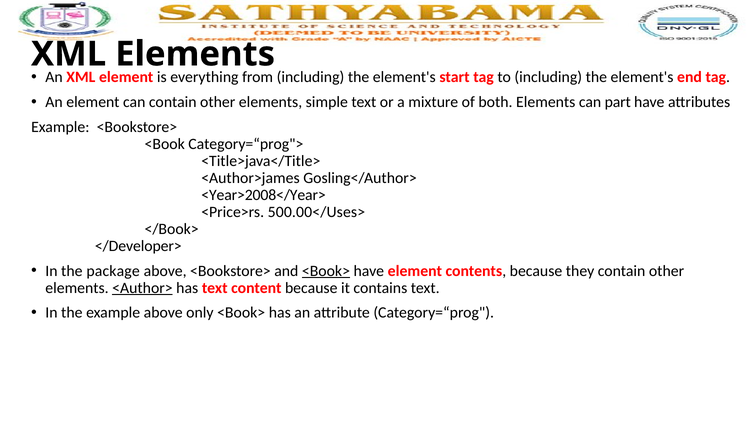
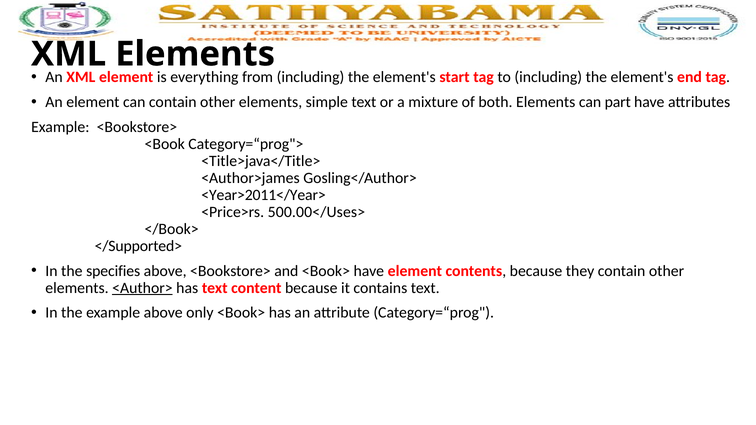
<Year>2008</Year>: <Year>2008</Year> -> <Year>2011</Year> (264, 195)
</Developer>: </Developer> -> </Supported> (138, 246)
package: package -> specifies (113, 271)
<Book> underline: present -> none (326, 271)
